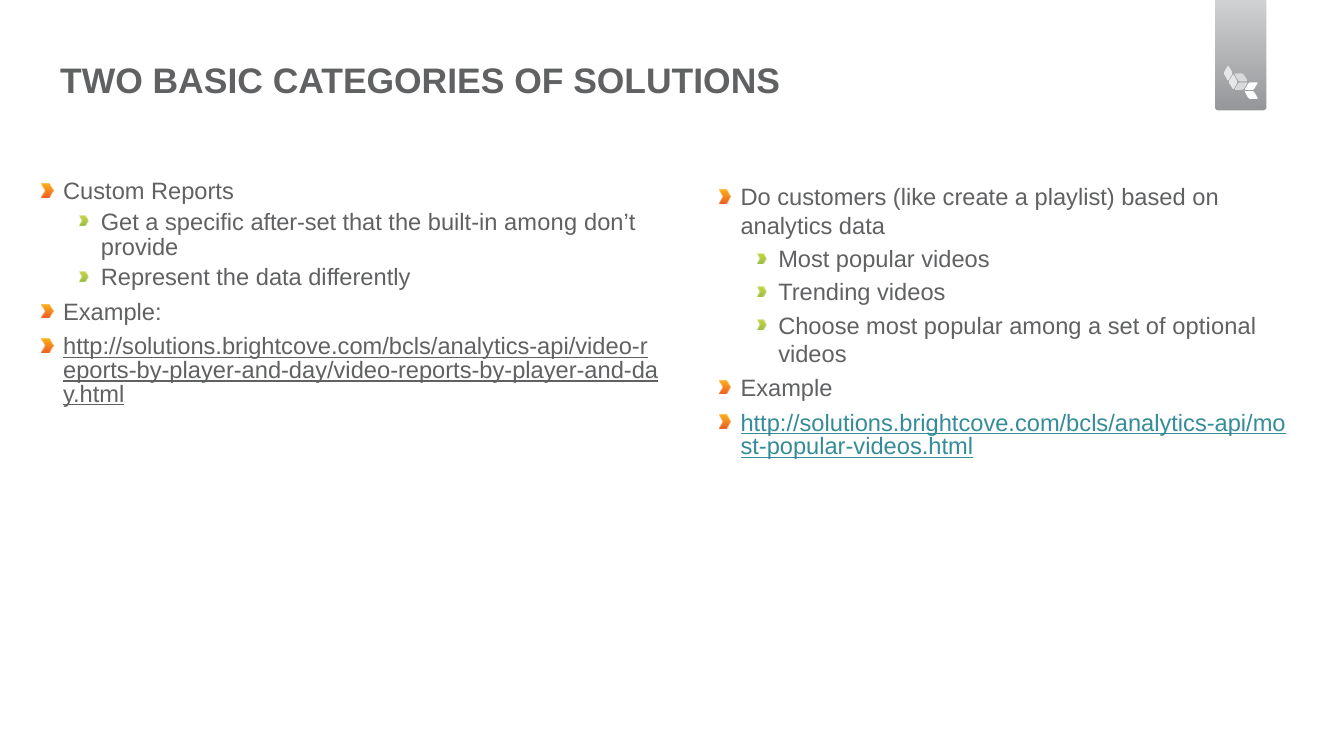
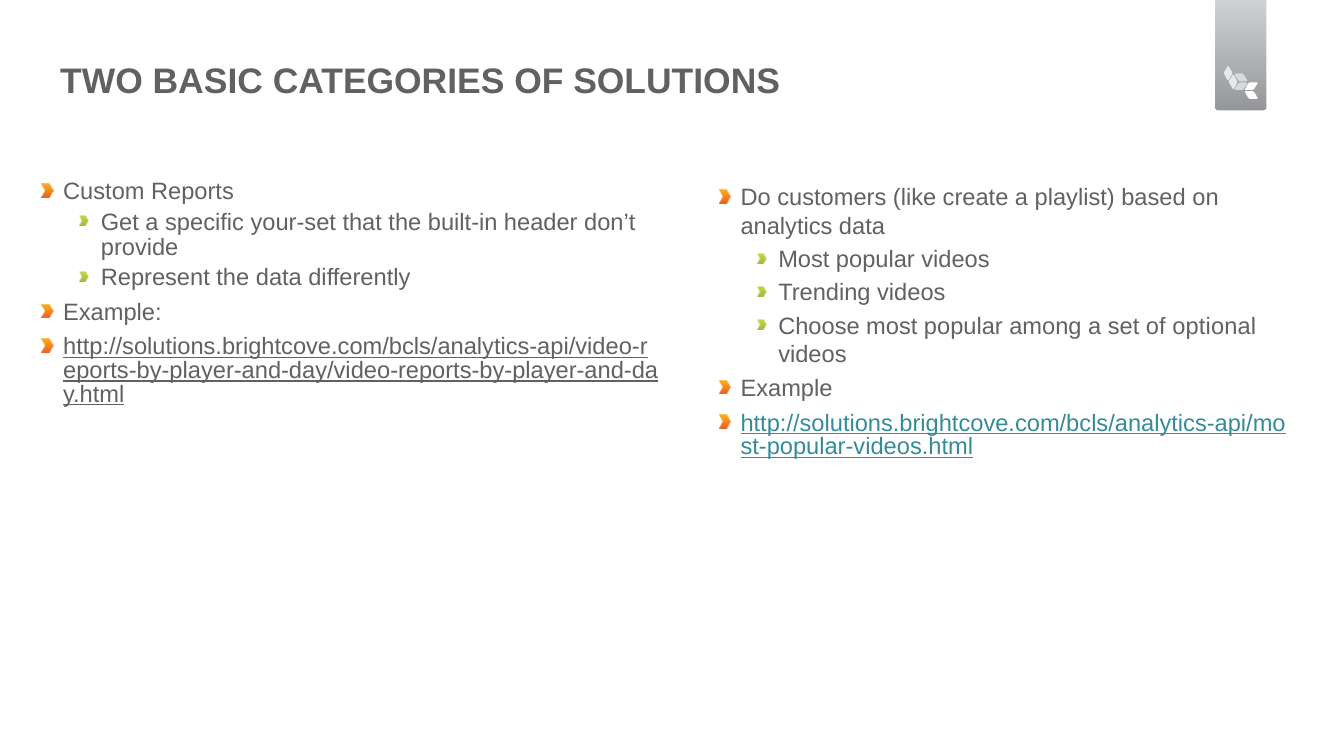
after-set: after-set -> your-set (293, 222)
built-in among: among -> header (541, 222)
